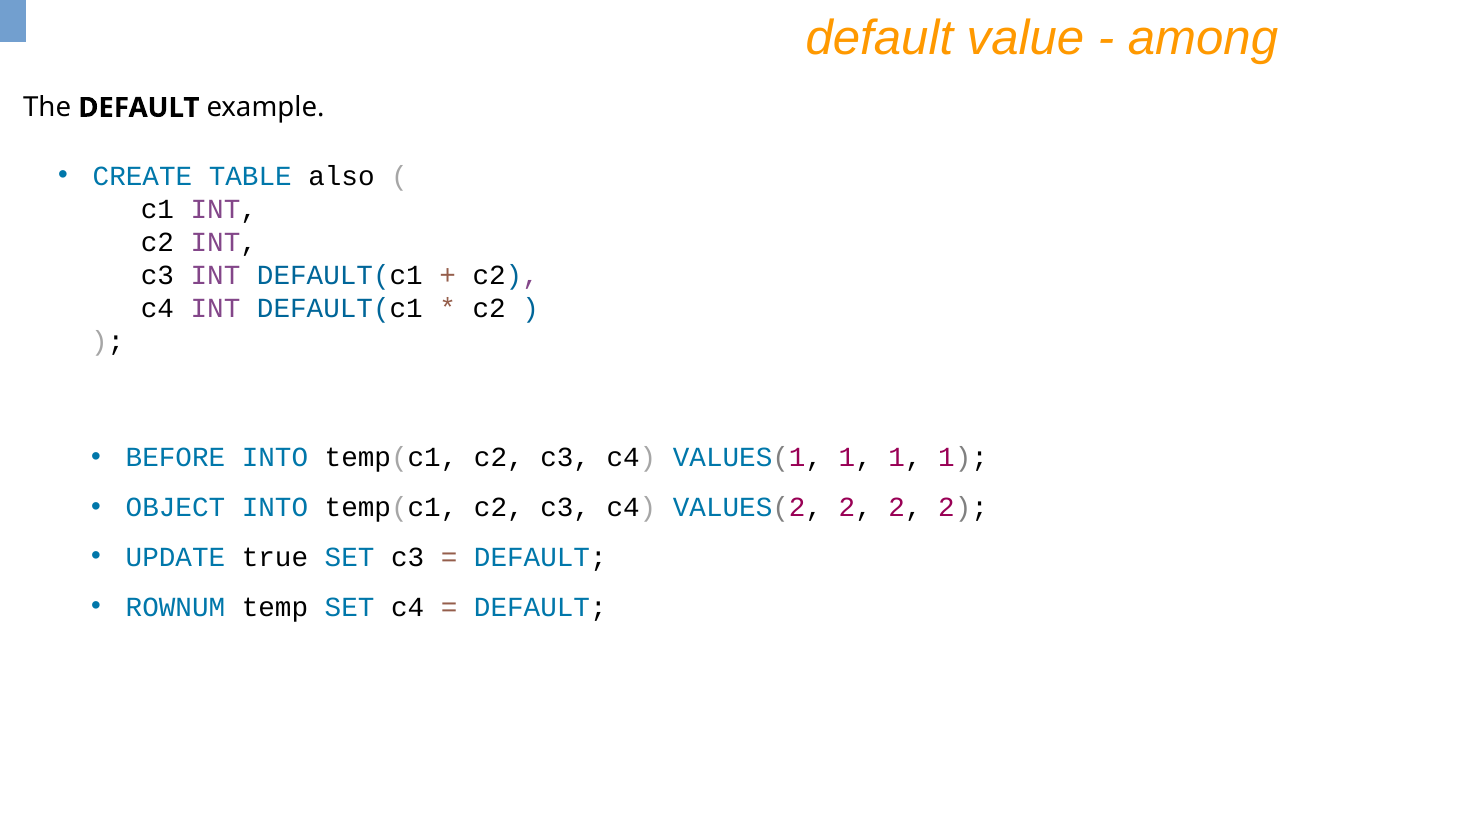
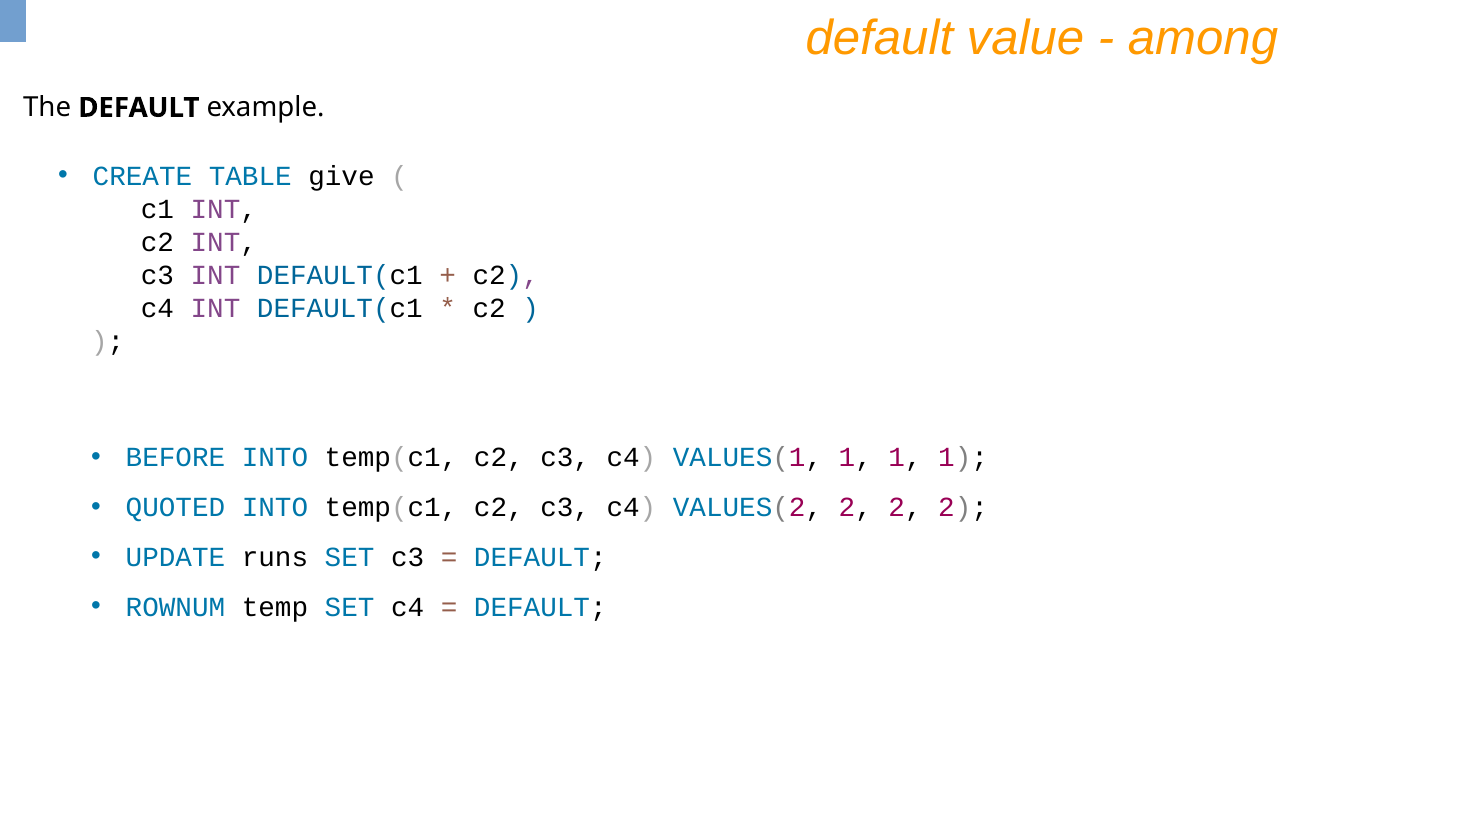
also: also -> give (341, 176)
OBJECT: OBJECT -> QUOTED (175, 508)
true: true -> runs (275, 557)
